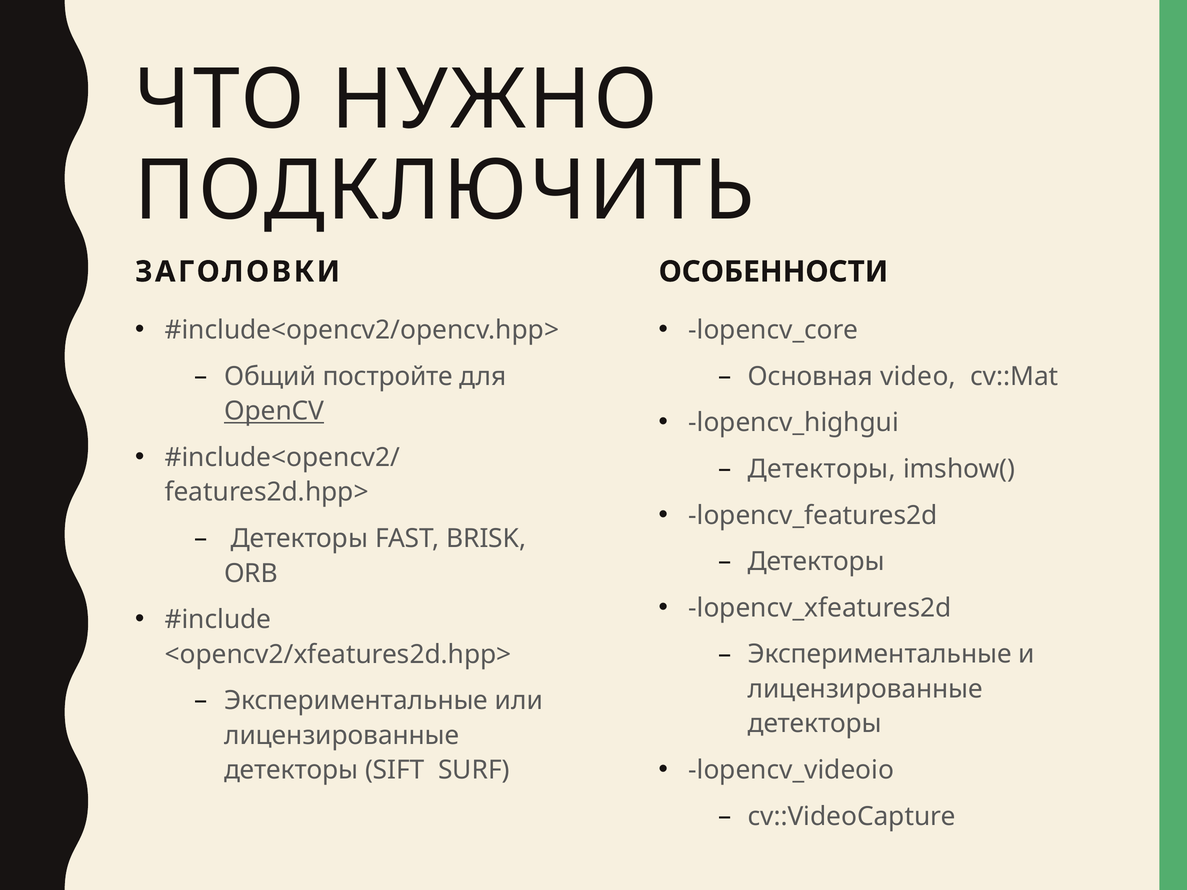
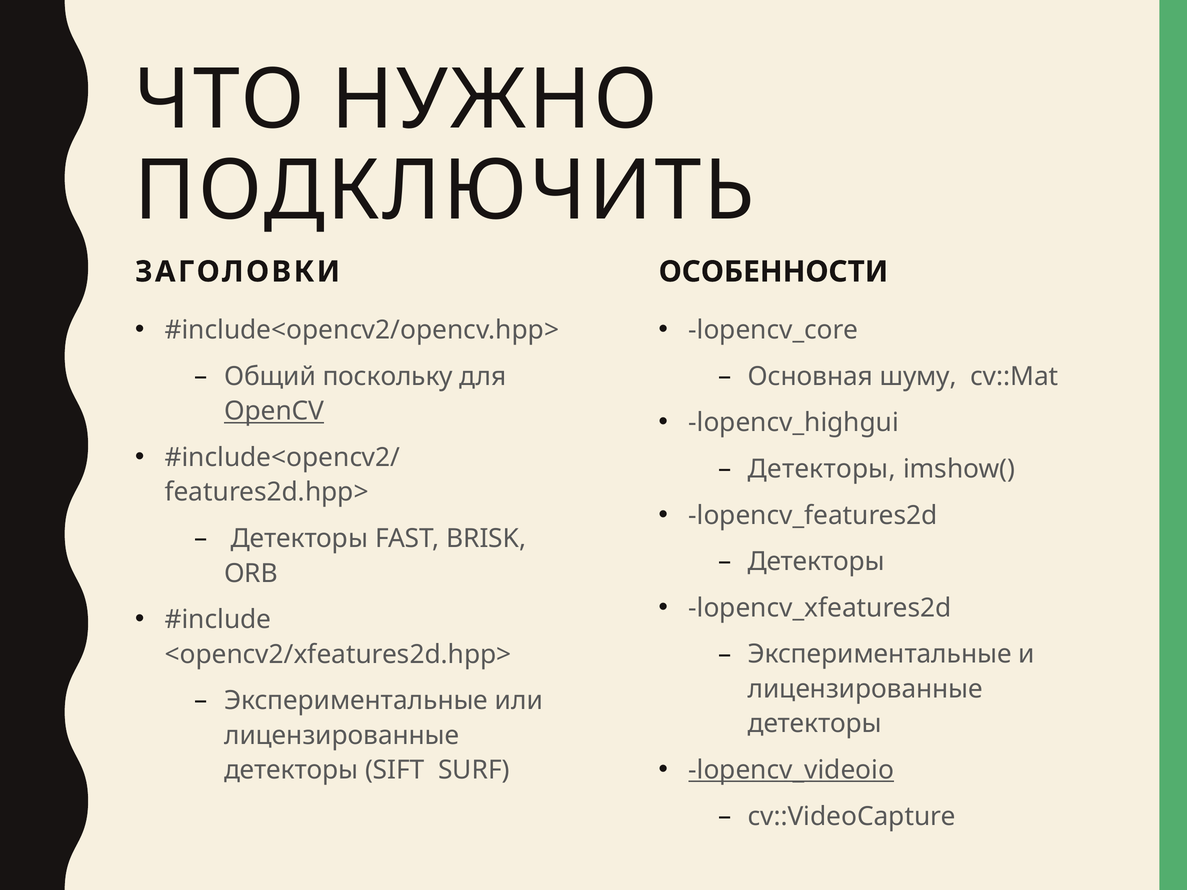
постройте: постройте -> поскольку (388, 377)
video: video -> шуму (918, 377)
lopencv_videoio underline: none -> present (791, 770)
